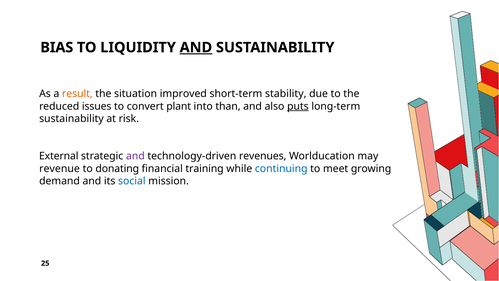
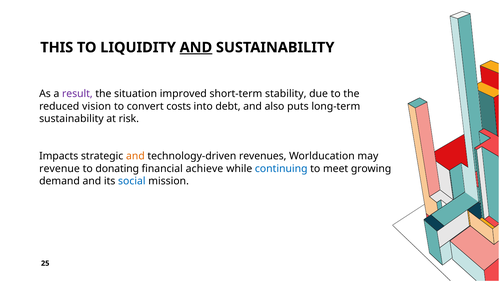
BIAS: BIAS -> THIS (57, 47)
result colour: orange -> purple (77, 94)
issues: issues -> vision (97, 106)
plant: plant -> costs (179, 106)
than: than -> debt (228, 106)
puts underline: present -> none (298, 106)
External: External -> Impacts (59, 156)
and colour: purple -> orange (135, 156)
training: training -> achieve (204, 169)
